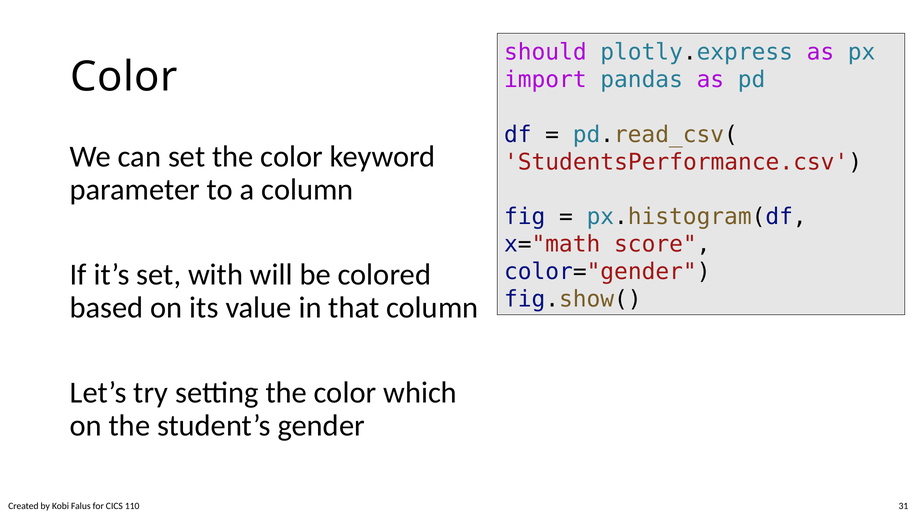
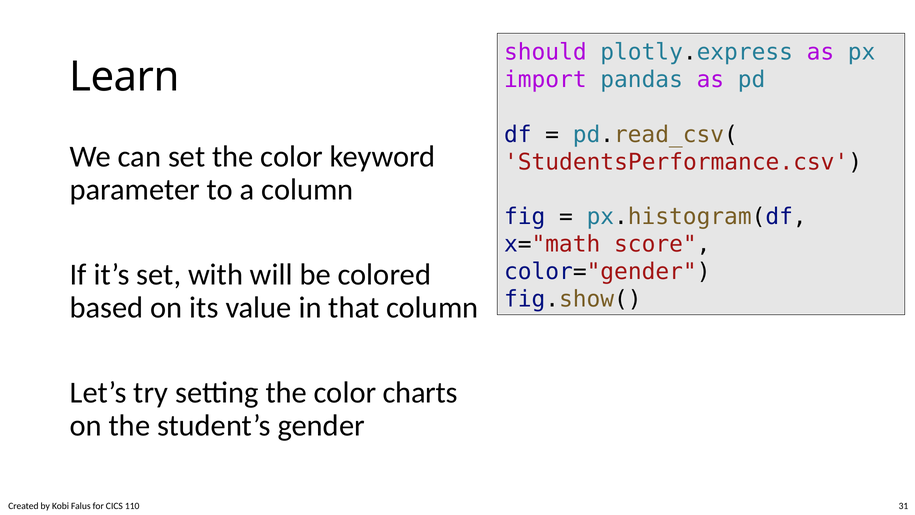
Color: Color -> Learn (124, 77)
which: which -> charts (420, 393)
